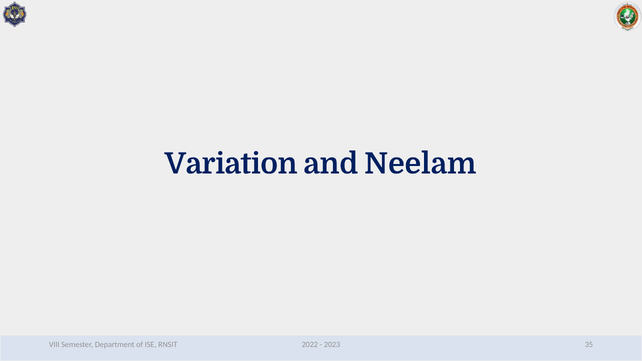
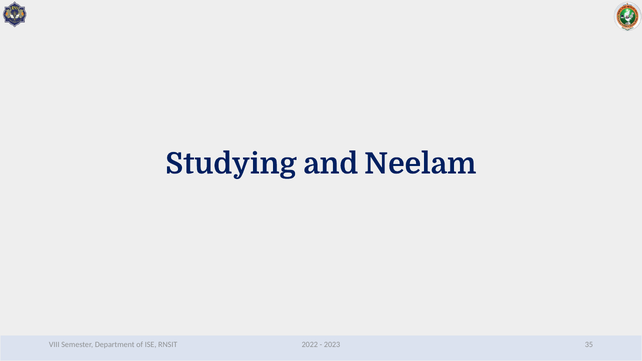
Variation: Variation -> Studying (231, 164)
